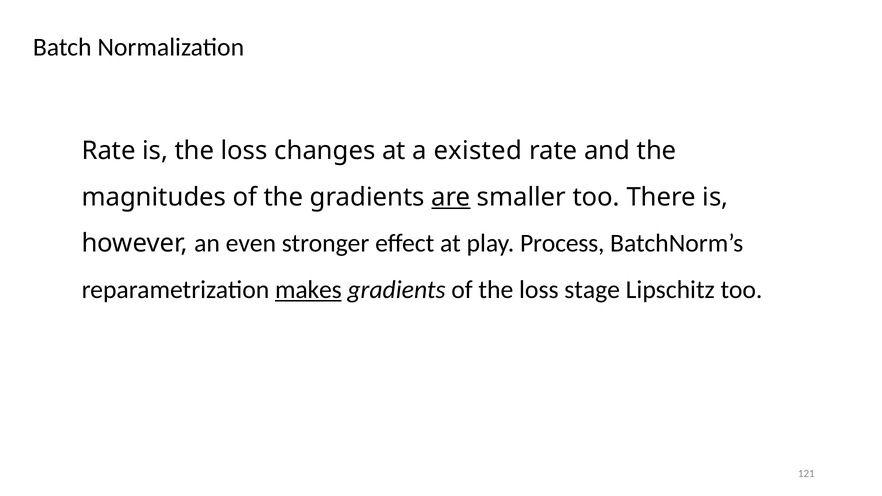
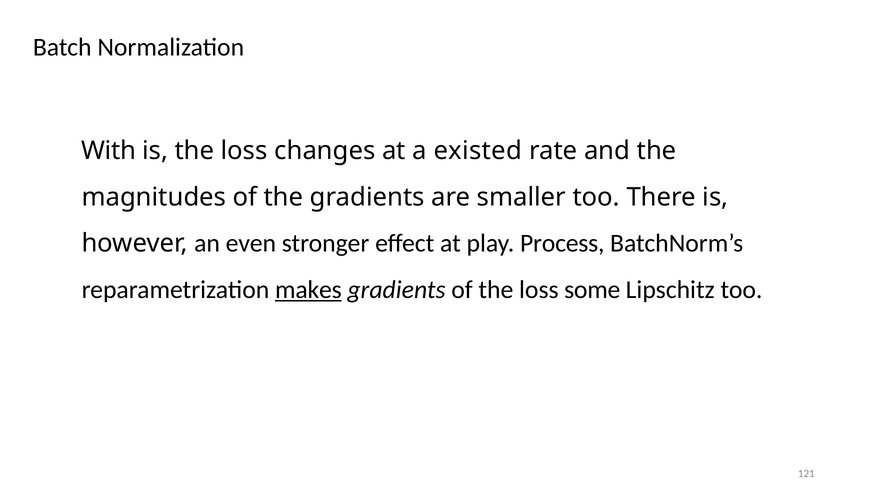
Rate: Rate -> With (109, 151)
are underline: present -> none (451, 197)
stage: stage -> some (592, 290)
